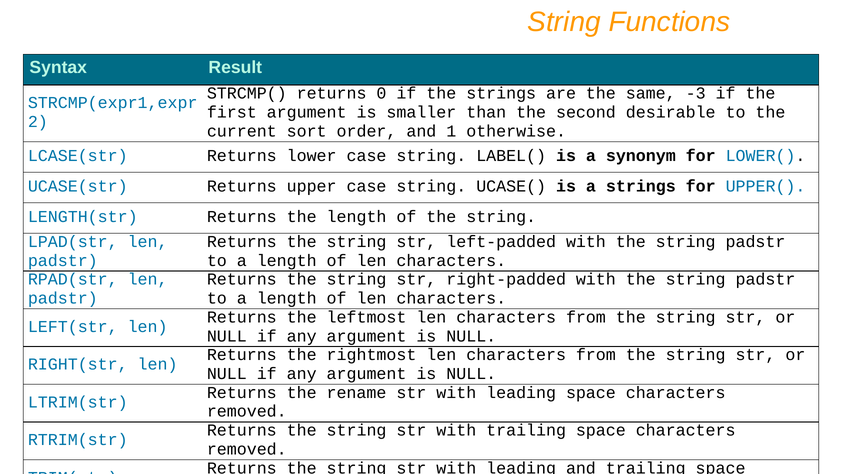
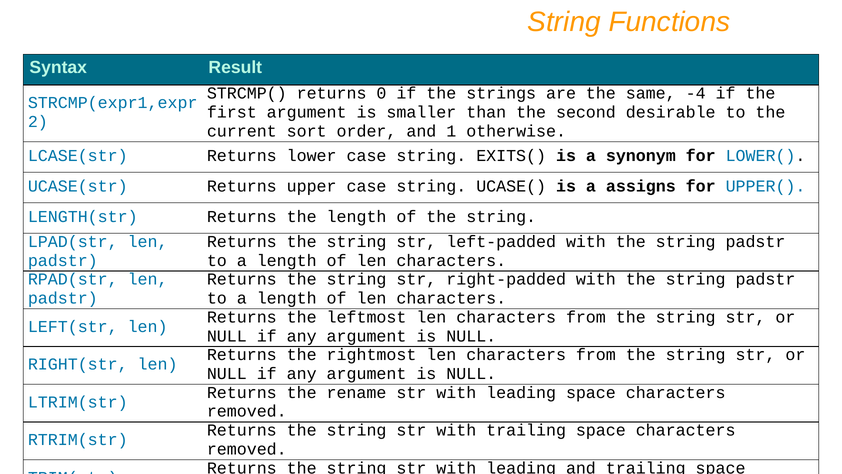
-3: -3 -> -4 (696, 93)
LABEL(: LABEL( -> EXITS( (511, 156)
a strings: strings -> assigns (641, 186)
